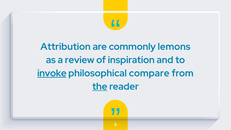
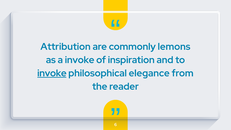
a review: review -> invoke (80, 60)
compare: compare -> elegance (149, 73)
the underline: present -> none (100, 86)
